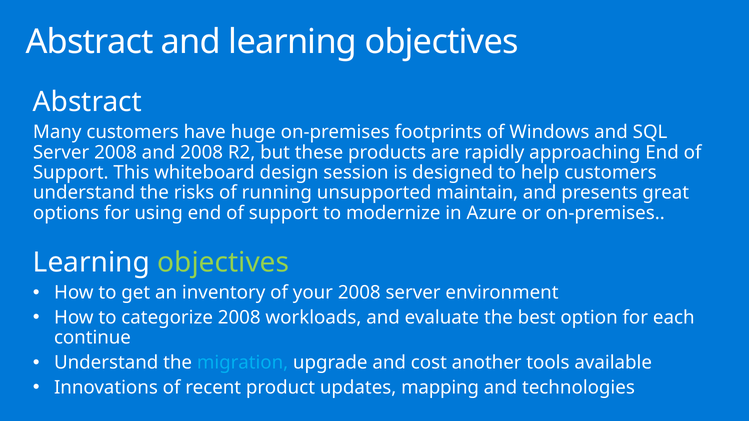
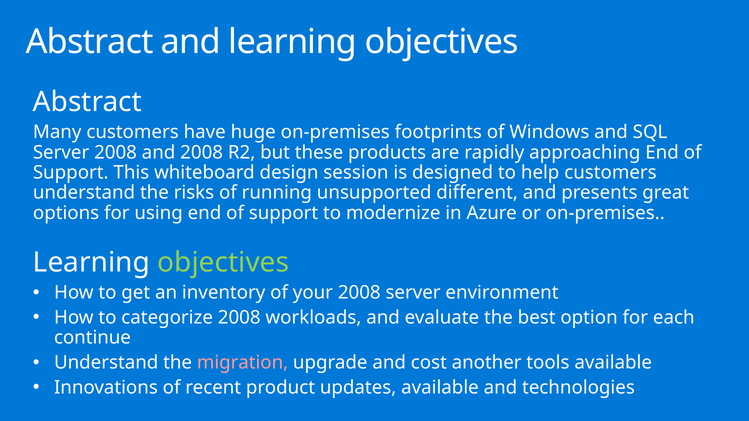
maintain: maintain -> different (477, 193)
migration colour: light blue -> pink (243, 363)
updates mapping: mapping -> available (440, 388)
